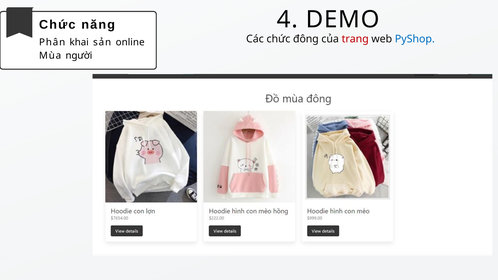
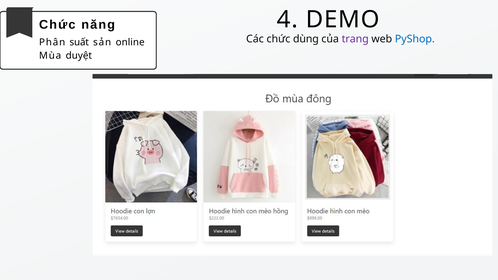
đông: đông -> dùng (306, 39)
trang colour: red -> purple (355, 39)
khai: khai -> suất (79, 42)
người: người -> duyệt (79, 56)
